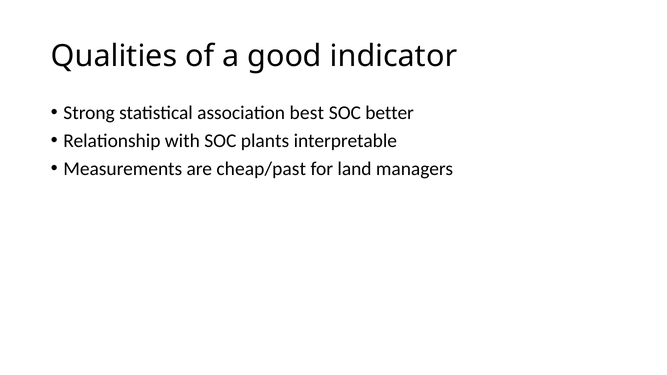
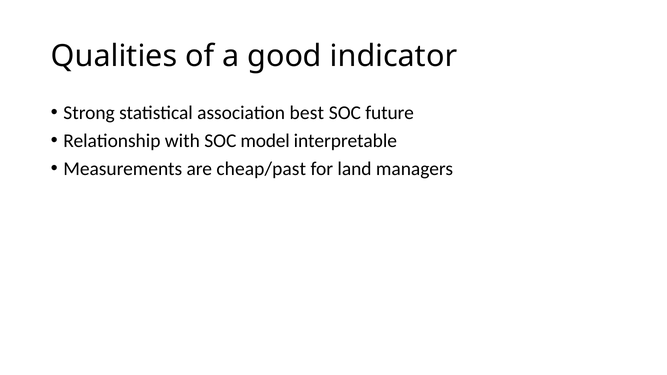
better: better -> future (390, 113)
plants: plants -> model (265, 141)
